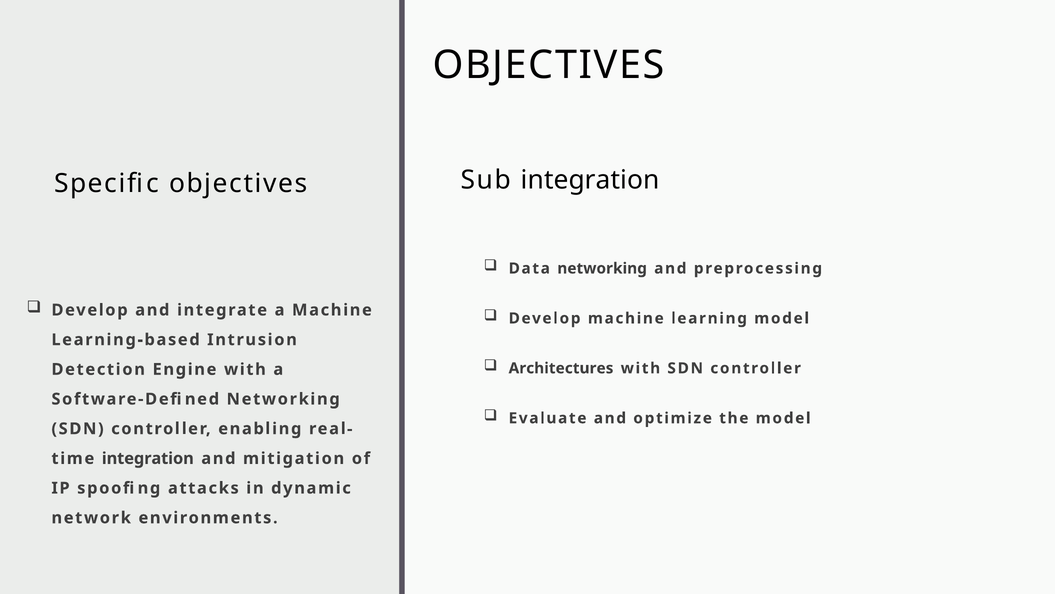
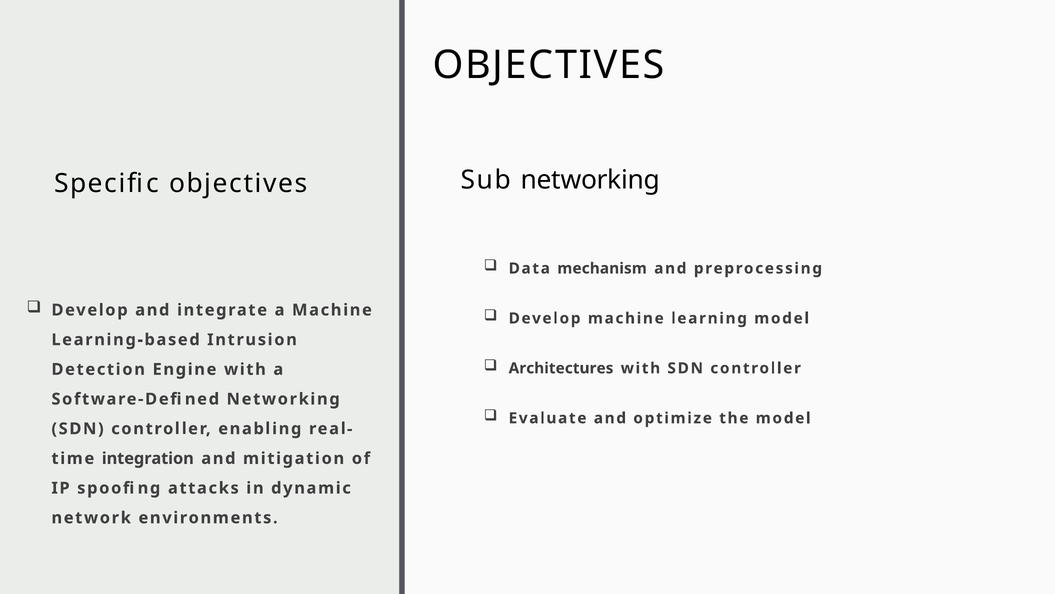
Sub integration: integration -> networking (590, 180)
Data networking: networking -> mechanism (602, 268)
